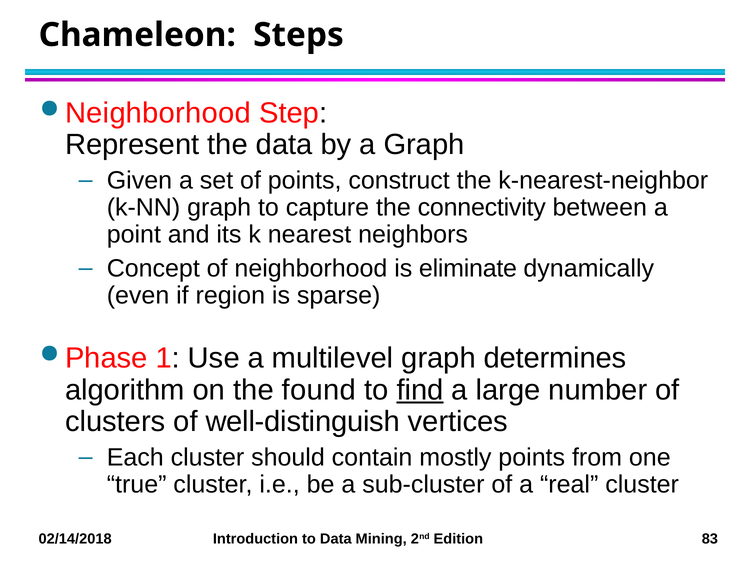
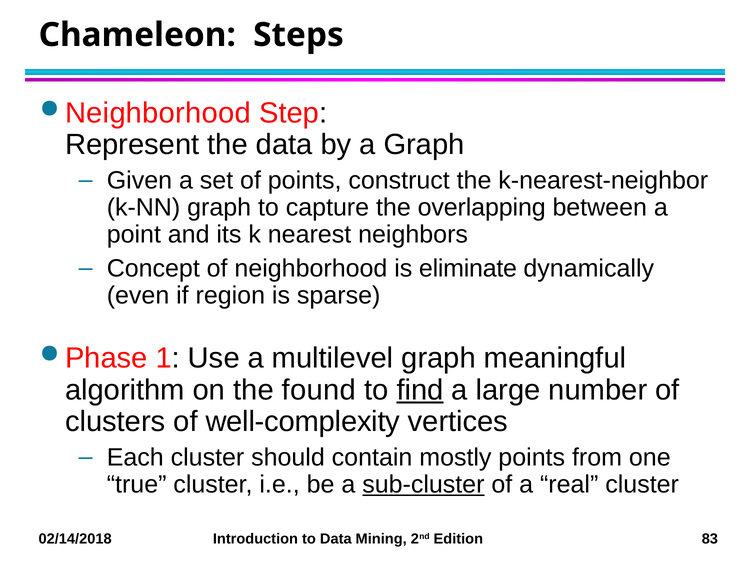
connectivity: connectivity -> overlapping (482, 207)
determines: determines -> meaningful (555, 358)
well-distinguish: well-distinguish -> well-complexity (303, 421)
sub-cluster underline: none -> present (423, 484)
